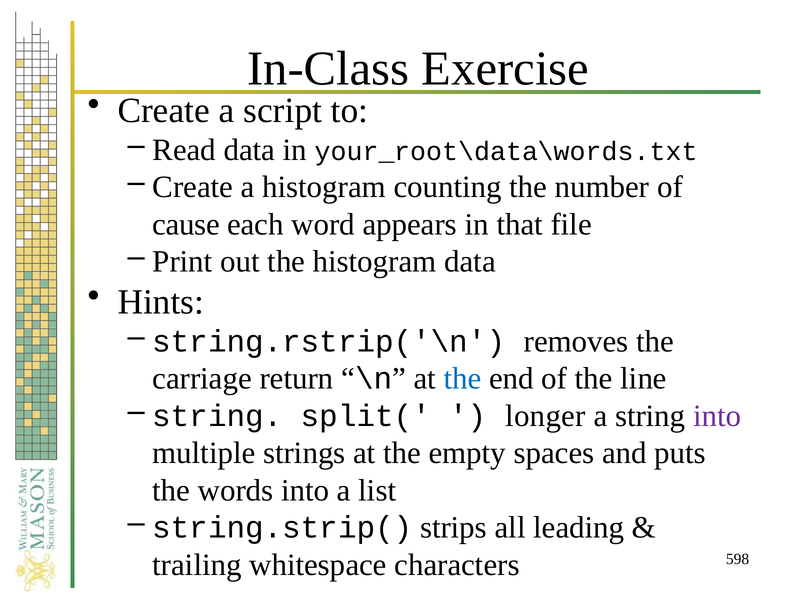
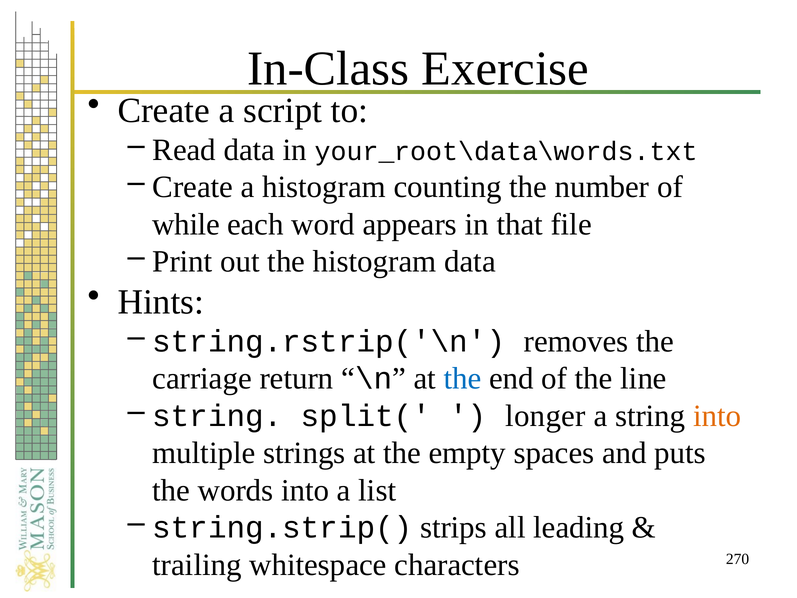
cause: cause -> while (186, 224)
into colour: purple -> orange (717, 416)
598: 598 -> 270 (738, 559)
